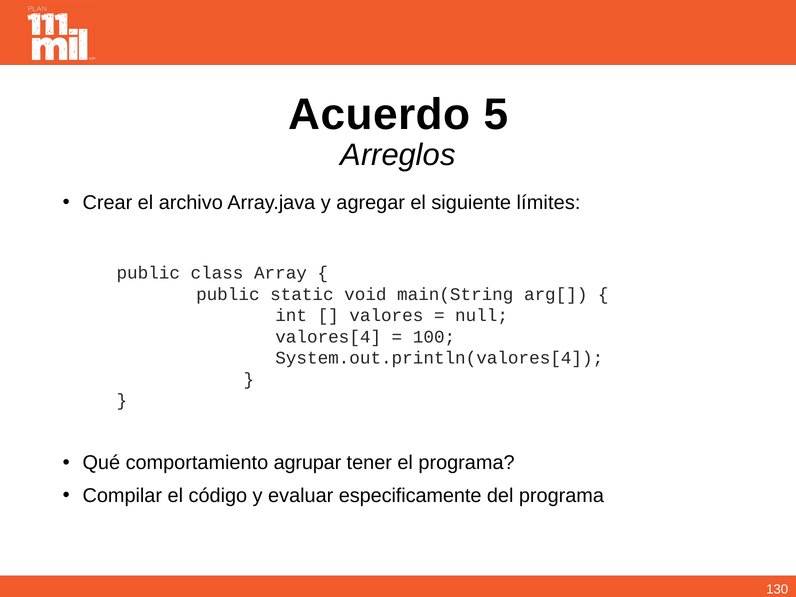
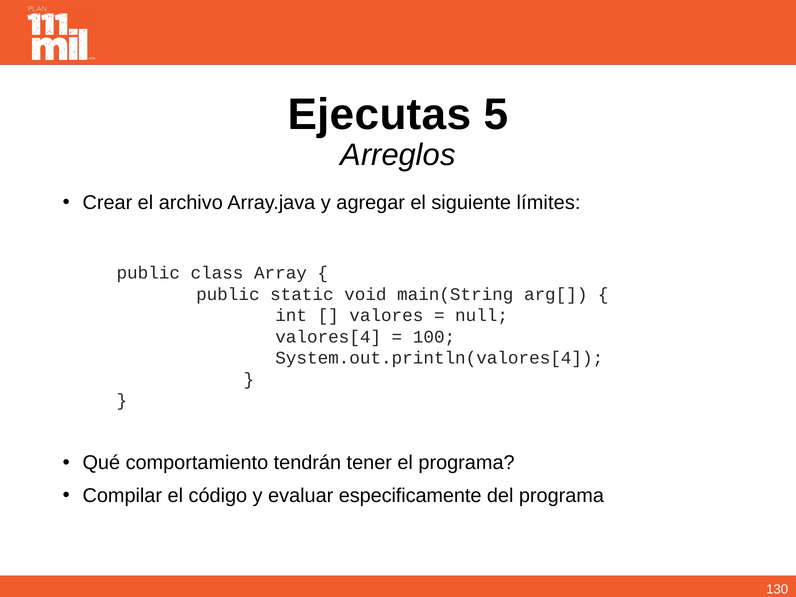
Acuerdo: Acuerdo -> Ejecutas (379, 114)
agrupar: agrupar -> tendrán (307, 463)
